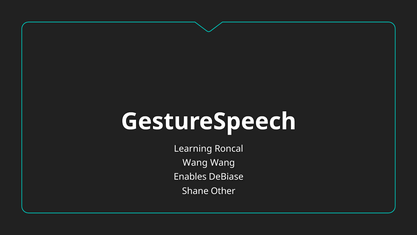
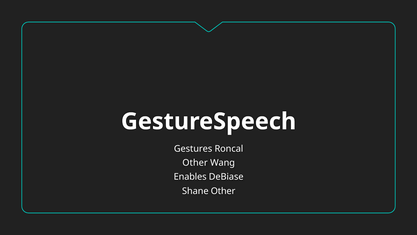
Learning: Learning -> Gestures (193, 148)
Wang: Wang -> Other (195, 163)
